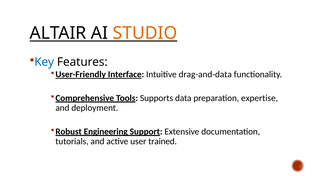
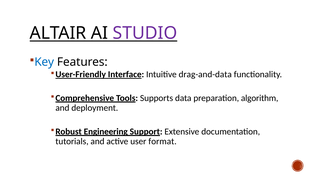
STUDIO colour: orange -> purple (145, 33)
expertise: expertise -> algorithm (260, 98)
trained: trained -> format (163, 141)
